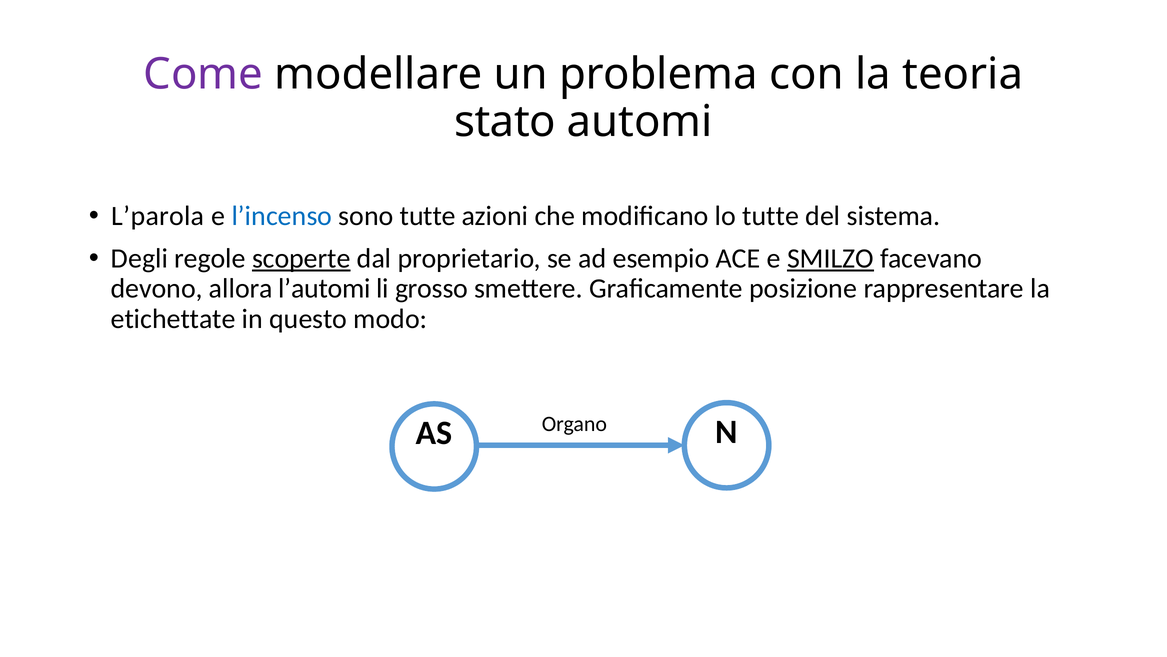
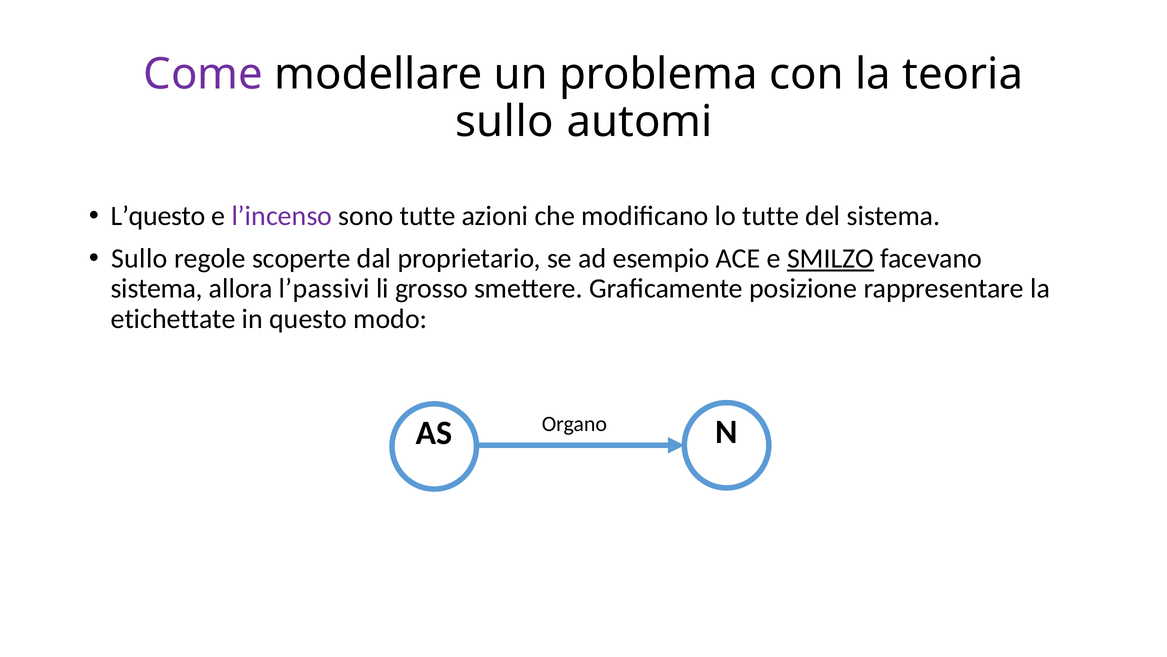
stato: stato -> sullo (504, 122)
L’parola: L’parola -> L’questo (158, 216)
l’incenso colour: blue -> purple (282, 216)
Degli: Degli -> Sullo (139, 258)
scoperte underline: present -> none (301, 258)
devono: devono -> sistema (157, 288)
l’automi: l’automi -> l’passivi (324, 288)
